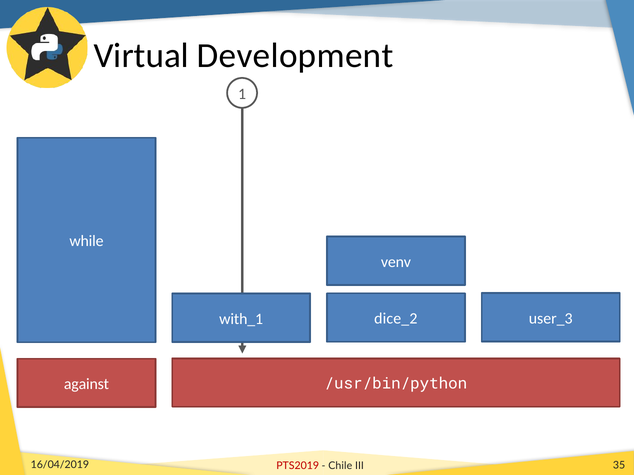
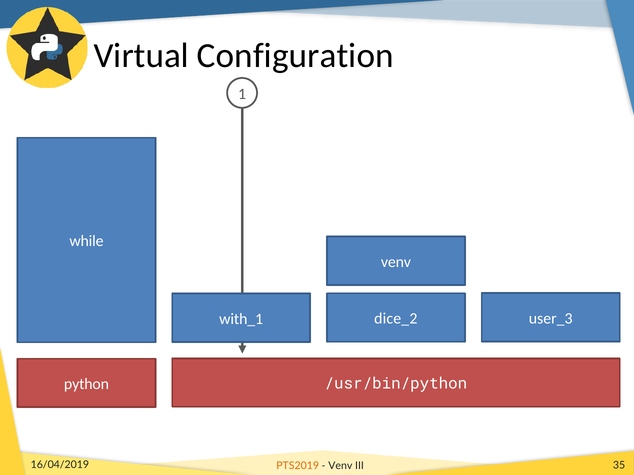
Development: Development -> Configuration (295, 55)
against: against -> python (86, 384)
PTS2019 colour: red -> orange (298, 466)
Chile: Chile -> Venv (340, 466)
